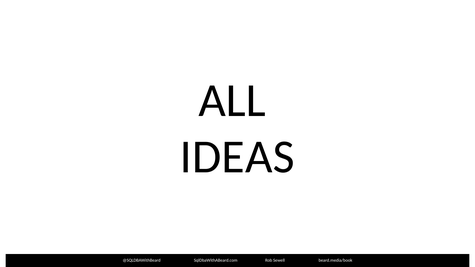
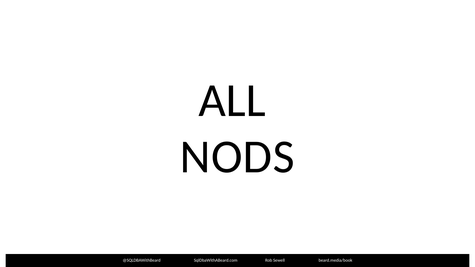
IDEAS: IDEAS -> NODS (237, 157)
